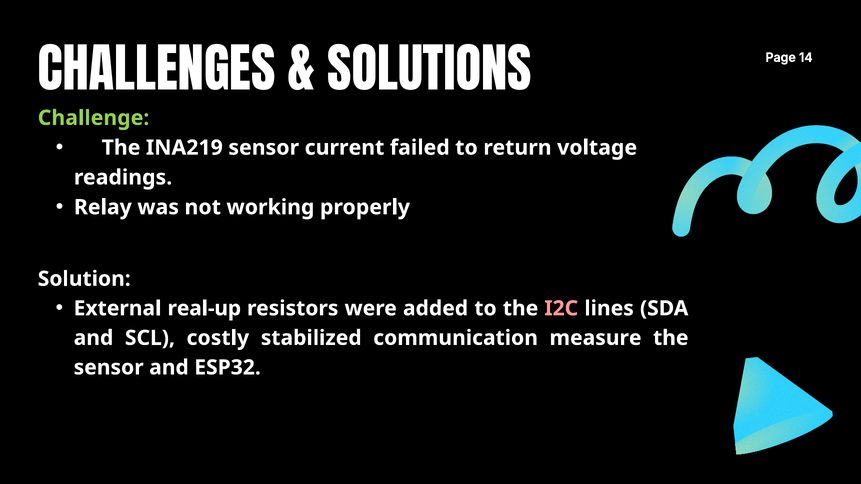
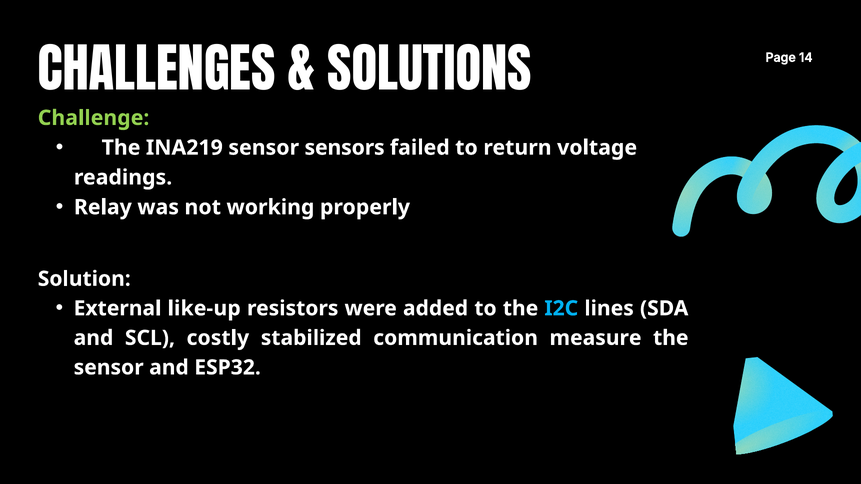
current: current -> sensors (345, 148)
real-up: real-up -> like-up (204, 309)
I2C colour: pink -> light blue (561, 309)
